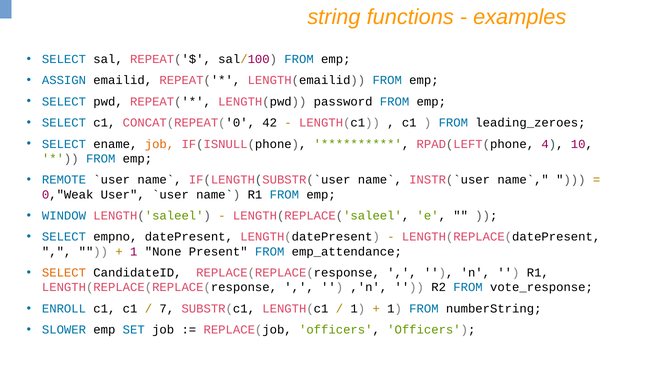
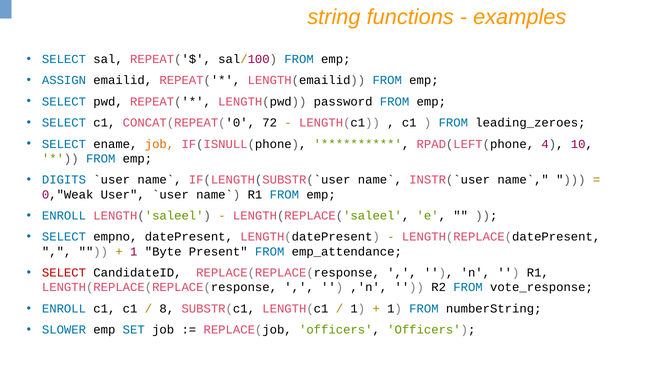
42: 42 -> 72 (270, 123)
REMOTE: REMOTE -> DIGITS (64, 180)
WINDOW: WINDOW -> ENROLL (64, 216)
None: None -> Byte (163, 252)
SELECT colour: orange -> red (64, 273)
7: 7 -> 8 (167, 309)
